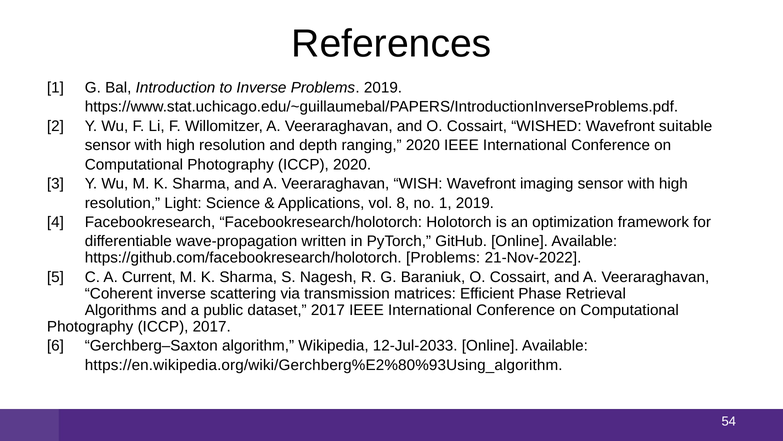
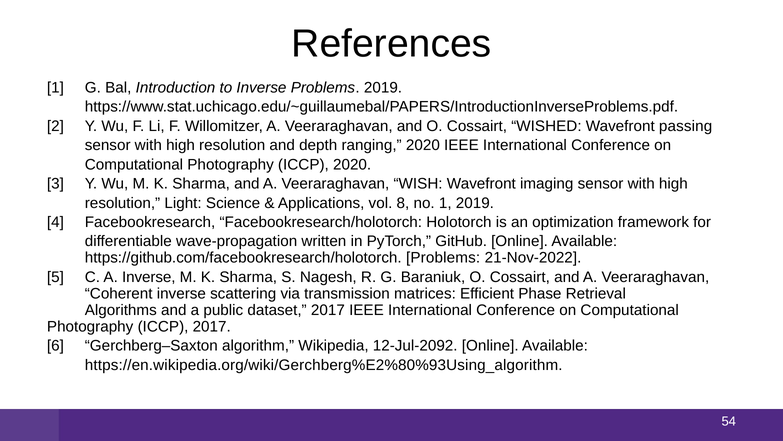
suitable: suitable -> passing (686, 126)
A Current: Current -> Inverse (149, 277)
12-Jul-2033: 12-Jul-2033 -> 12-Jul-2092 (415, 345)
